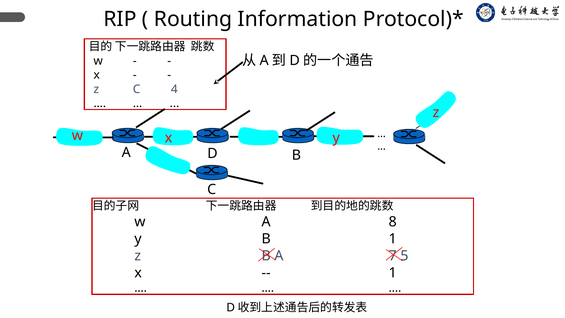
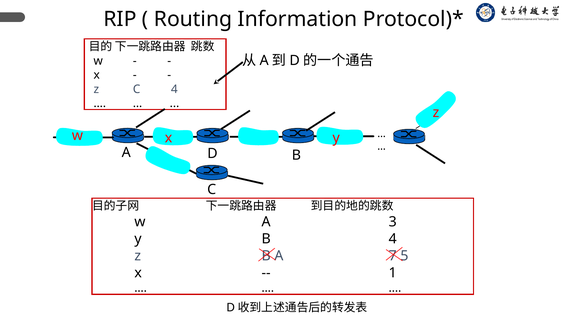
8: 8 -> 3 (393, 222)
B 1: 1 -> 4 (393, 239)
